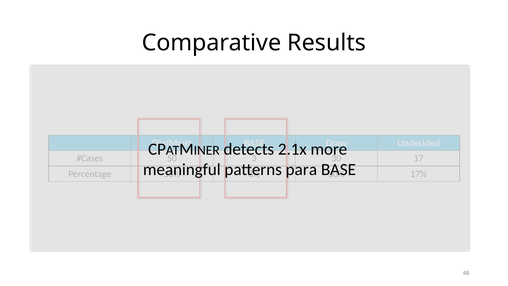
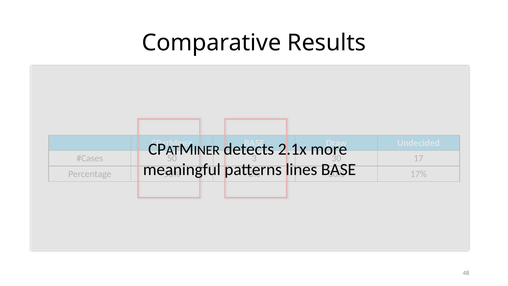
para: para -> lines (301, 170)
